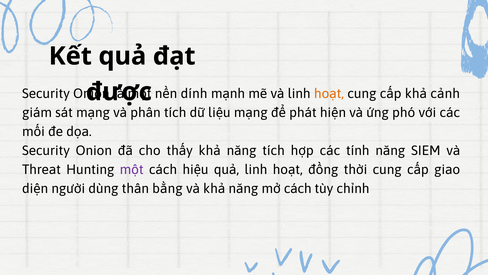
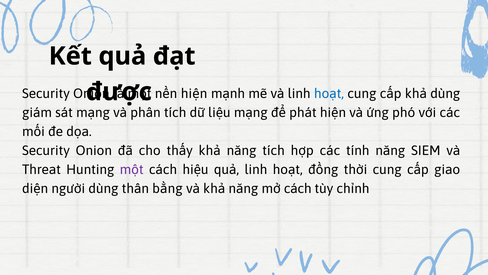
nền dính: dính -> hiện (194, 93)
hoạt colour: orange -> blue (329, 93)
khả cảnh: cảnh -> dùng (445, 93)
